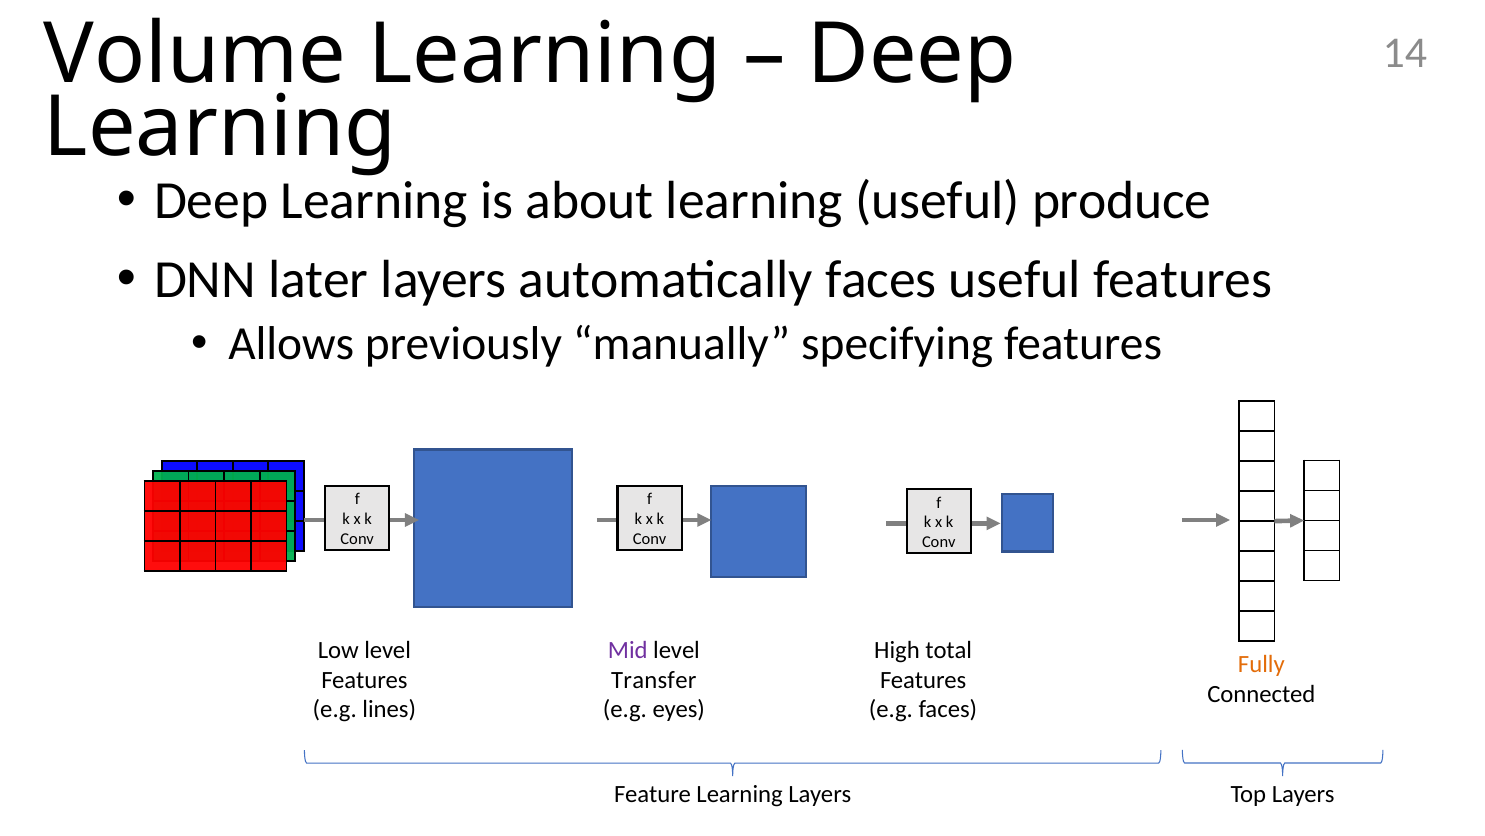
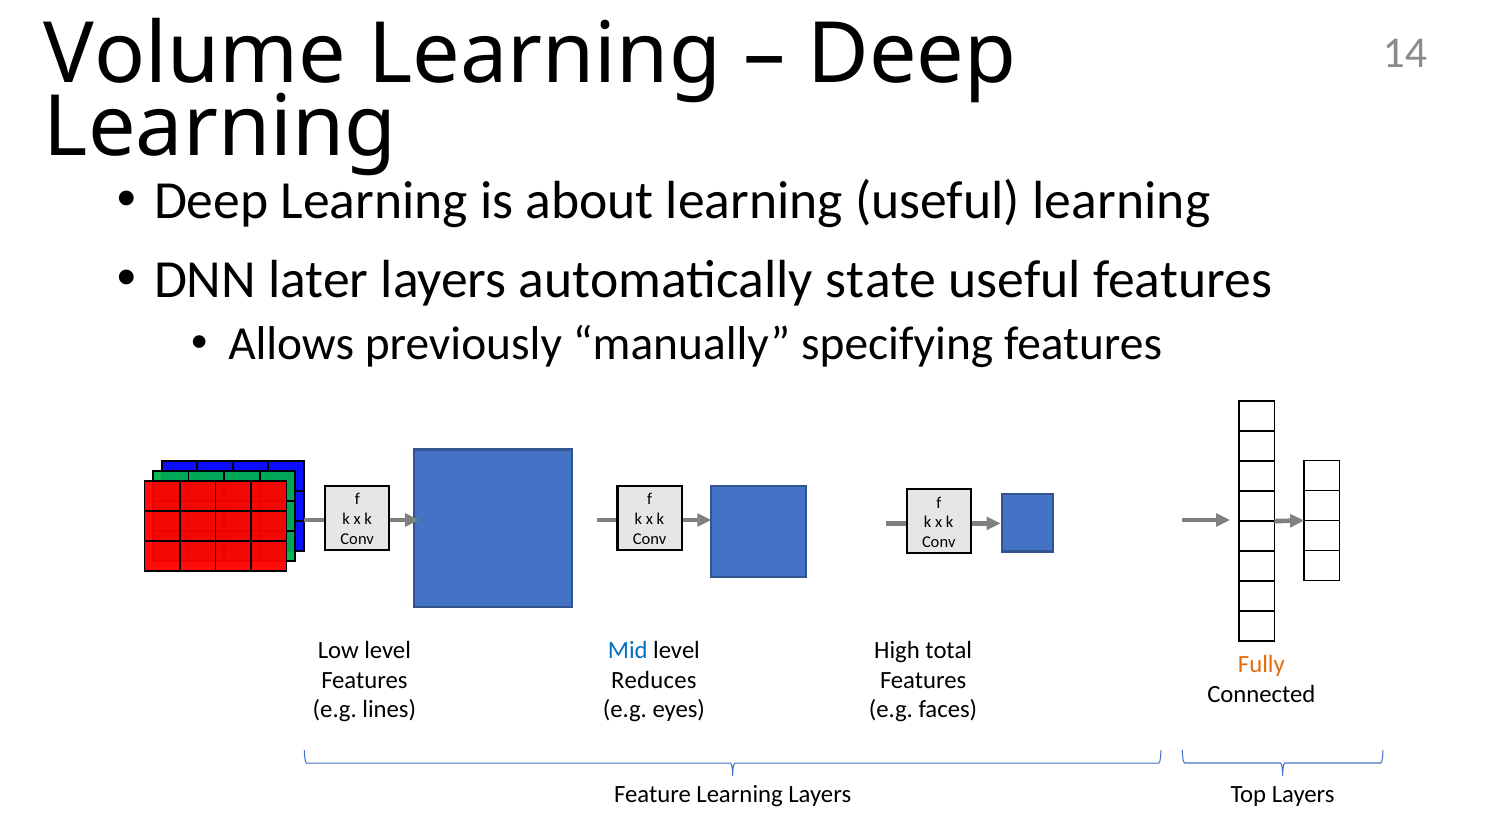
useful produce: produce -> learning (1121, 201)
automatically faces: faces -> state (881, 279)
Mid colour: purple -> blue (628, 650)
Transfer: Transfer -> Reduces (654, 679)
